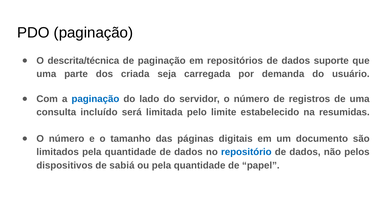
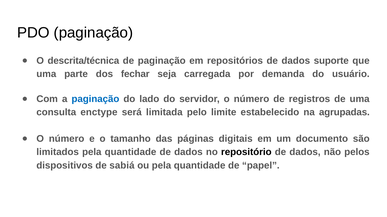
criada: criada -> fechar (135, 74)
incluído: incluído -> enctype (99, 113)
resumidas: resumidas -> agrupadas (344, 113)
repositório colour: blue -> black (246, 153)
